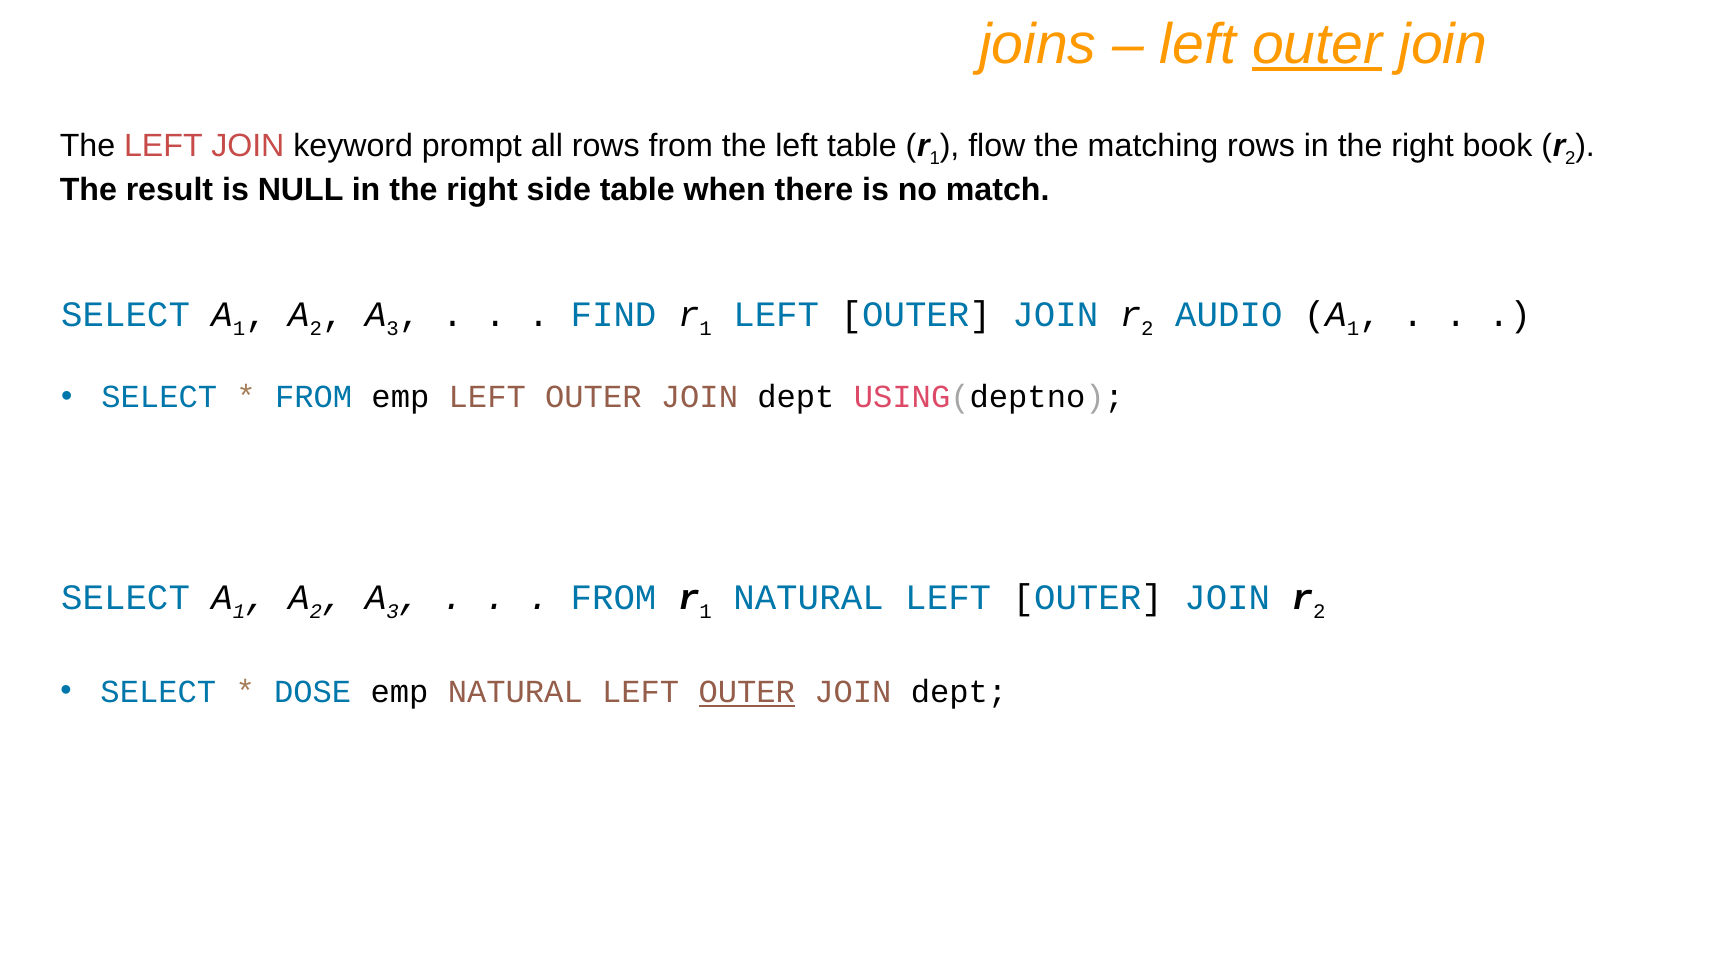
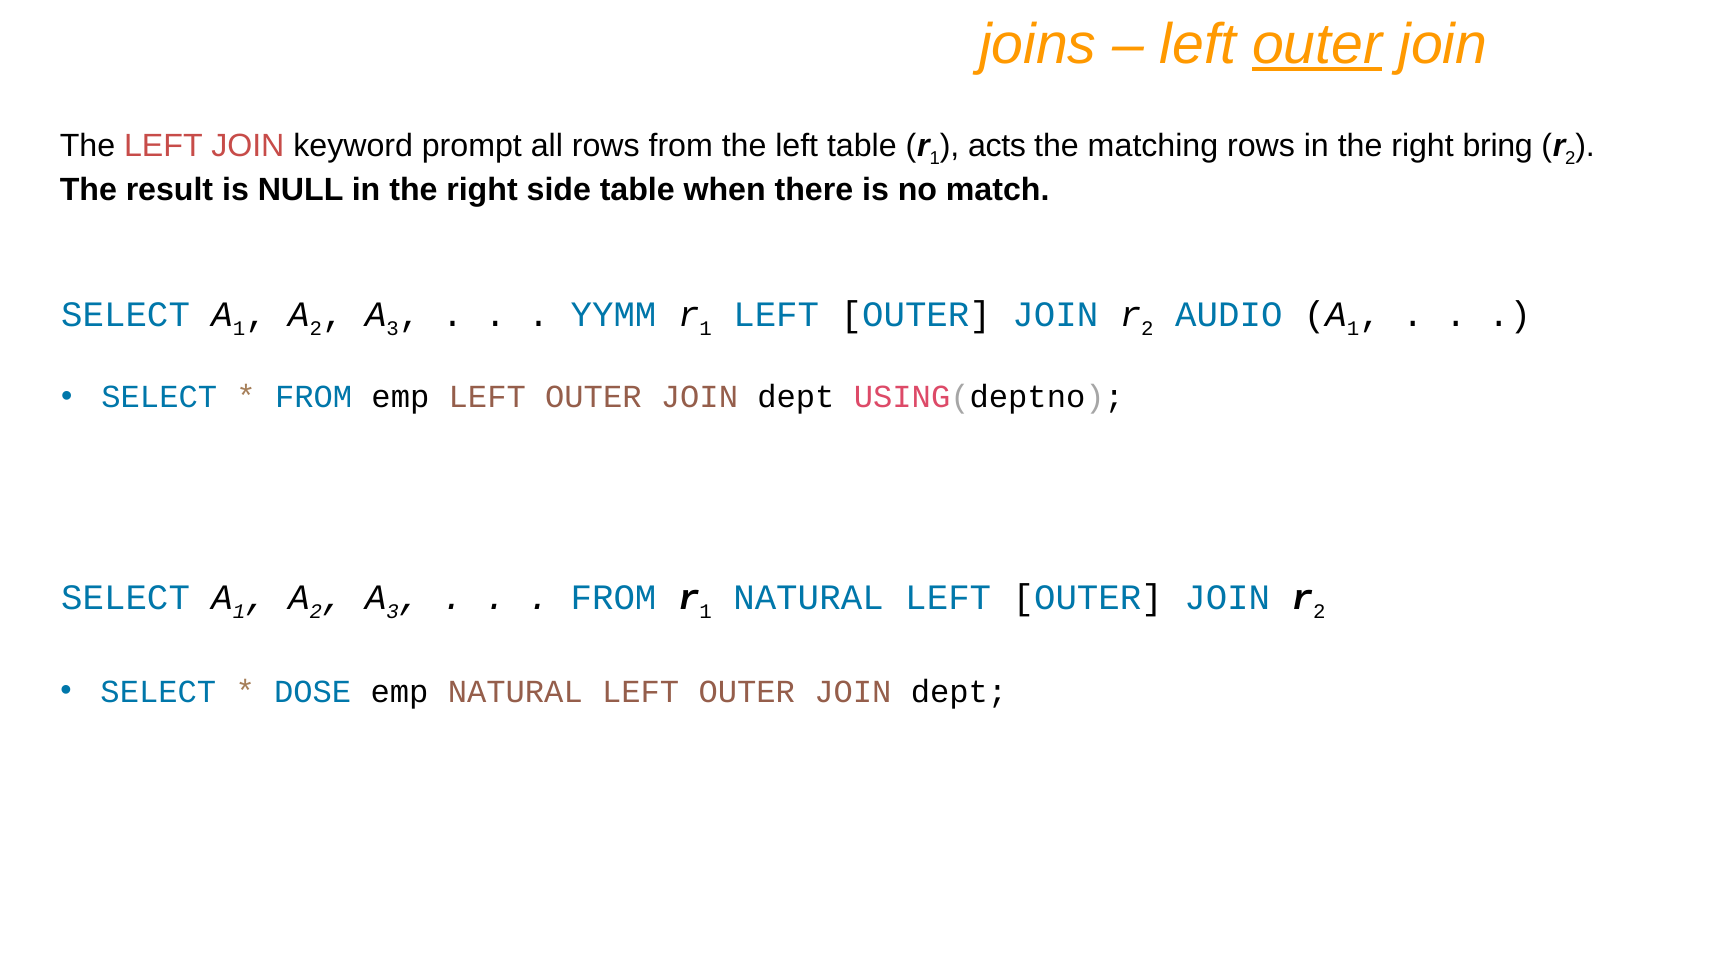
flow: flow -> acts (997, 146)
book: book -> bring (1498, 146)
FIND: FIND -> YYMM (614, 315)
OUTER underline: present -> none (747, 692)
